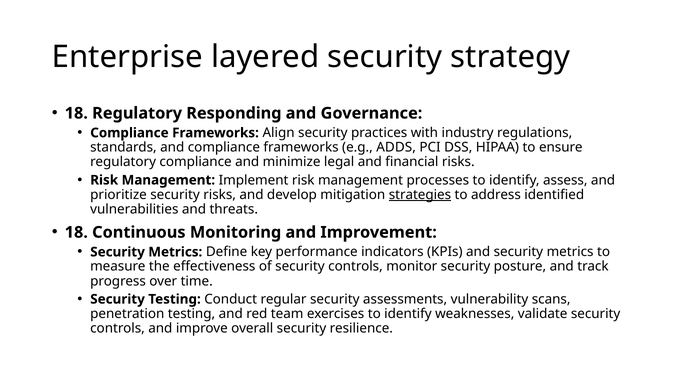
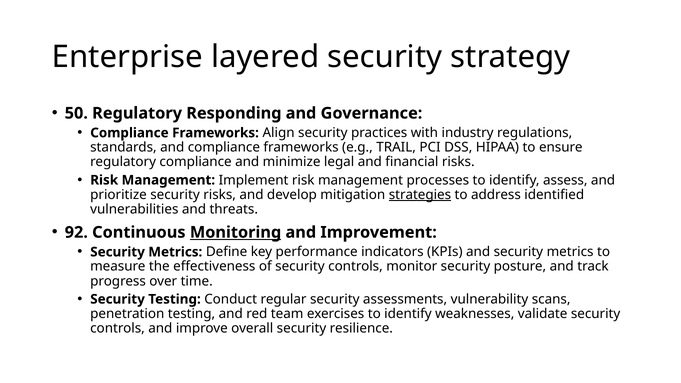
18: 18 -> 50 (76, 113)
ADDS: ADDS -> TRAIL (396, 147)
18: 18 -> 92 (76, 232)
Monitoring underline: none -> present (236, 232)
